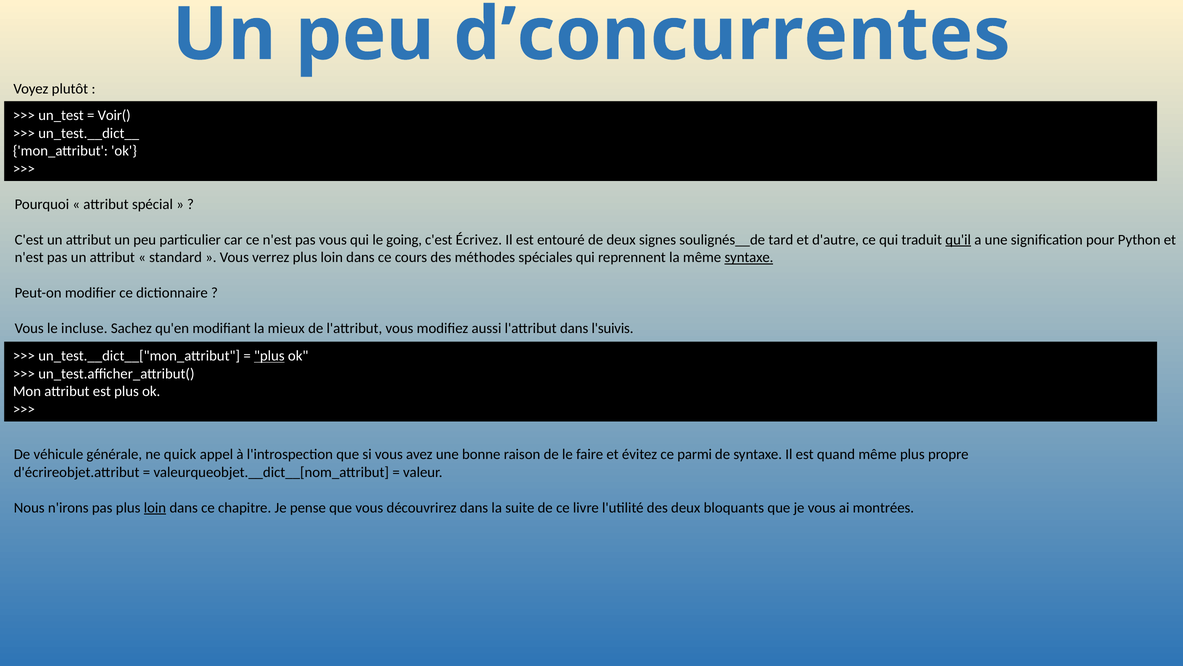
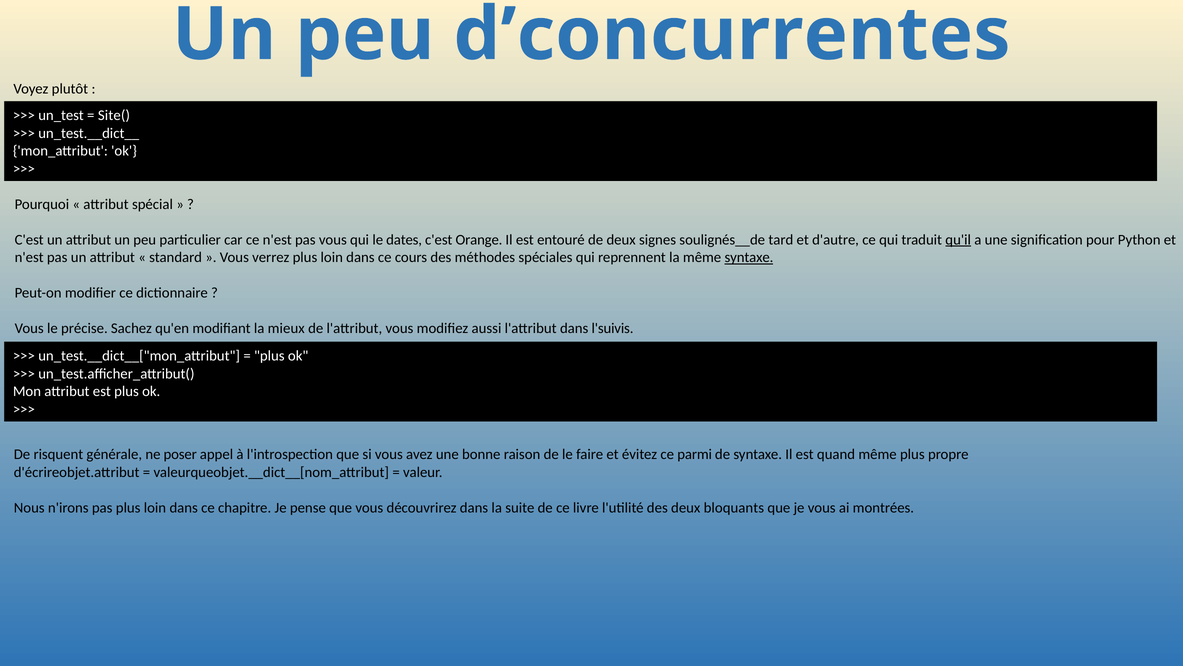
Voir(: Voir( -> Site( (114, 115)
going: going -> dates (404, 240)
Écrivez: Écrivez -> Orange (479, 240)
incluse: incluse -> précise (84, 328)
plus underline: present -> none (269, 356)
véhicule: véhicule -> risquent (58, 454)
quick: quick -> poser (180, 454)
loin underline: present -> none (155, 507)
